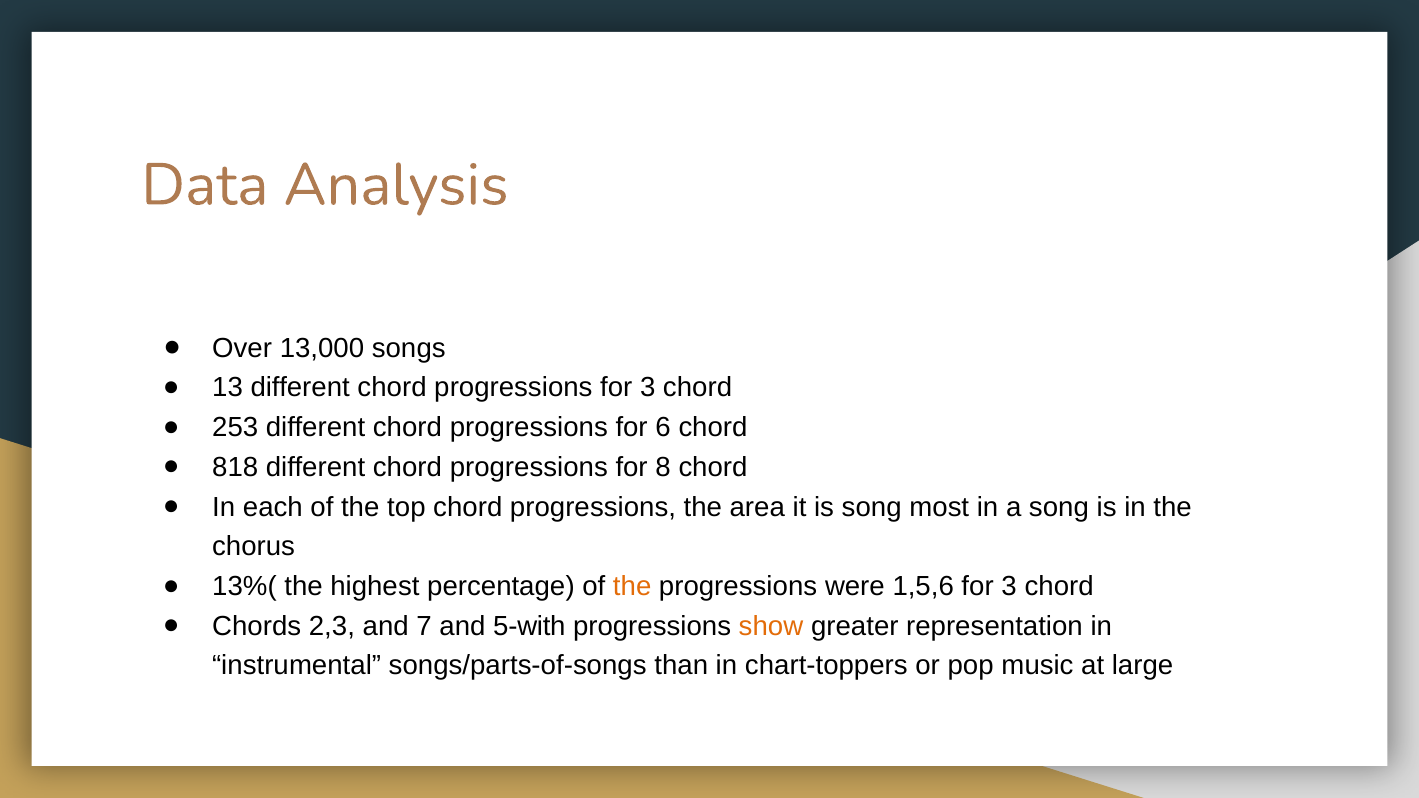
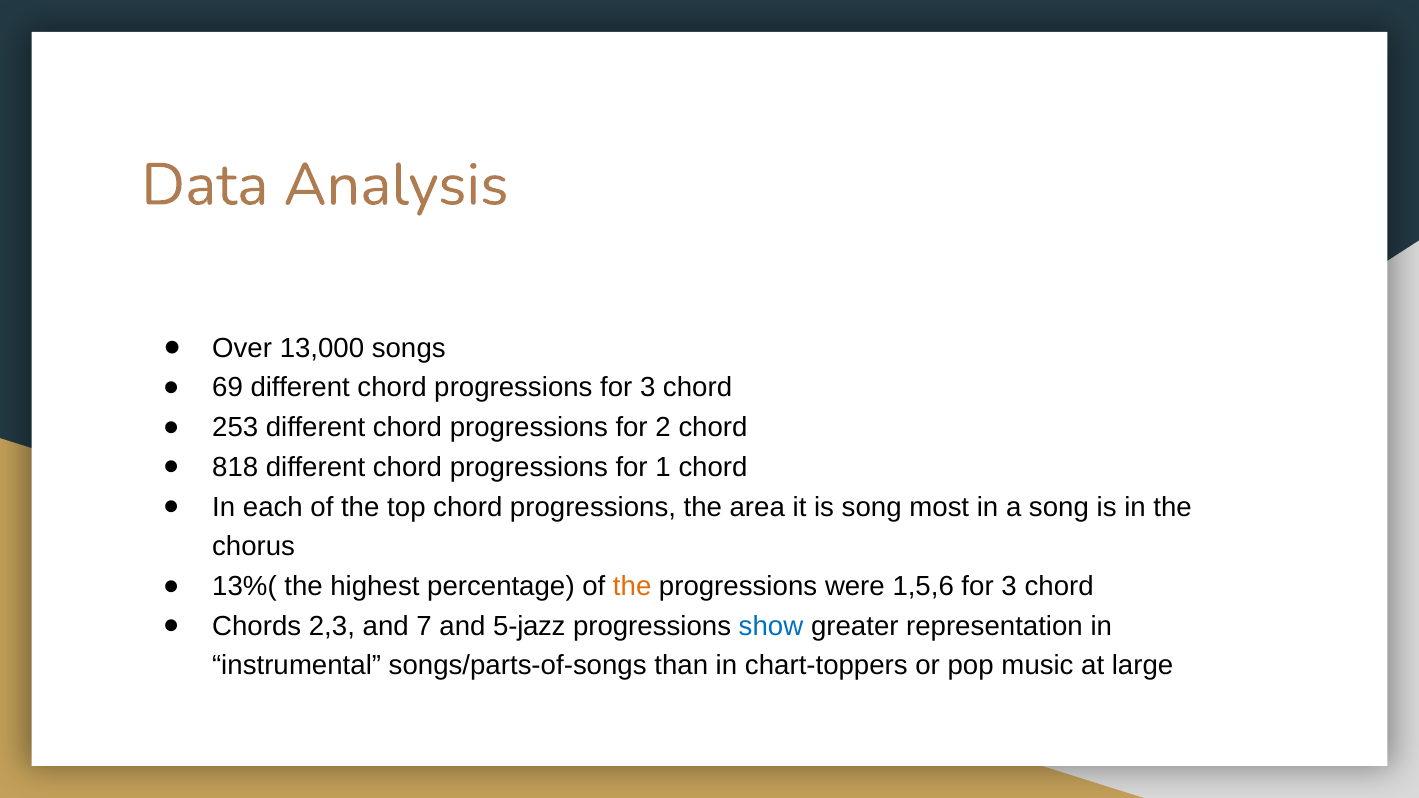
13: 13 -> 69 (228, 388)
6: 6 -> 2 (663, 428)
8: 8 -> 1 (663, 467)
5-with: 5-with -> 5-jazz (529, 626)
show colour: orange -> blue (771, 626)
